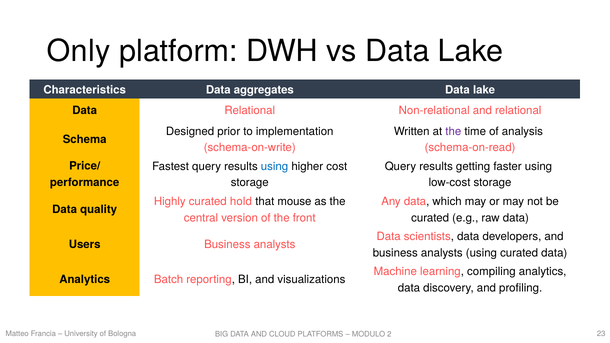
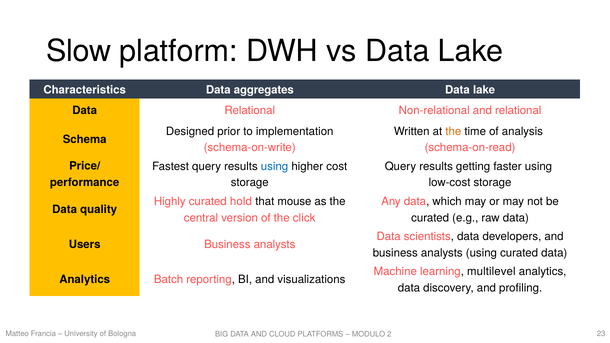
Only: Only -> Slow (79, 51)
the colour: purple -> orange (453, 131)
front: front -> click (304, 218)
compiling: compiling -> multilevel (491, 271)
